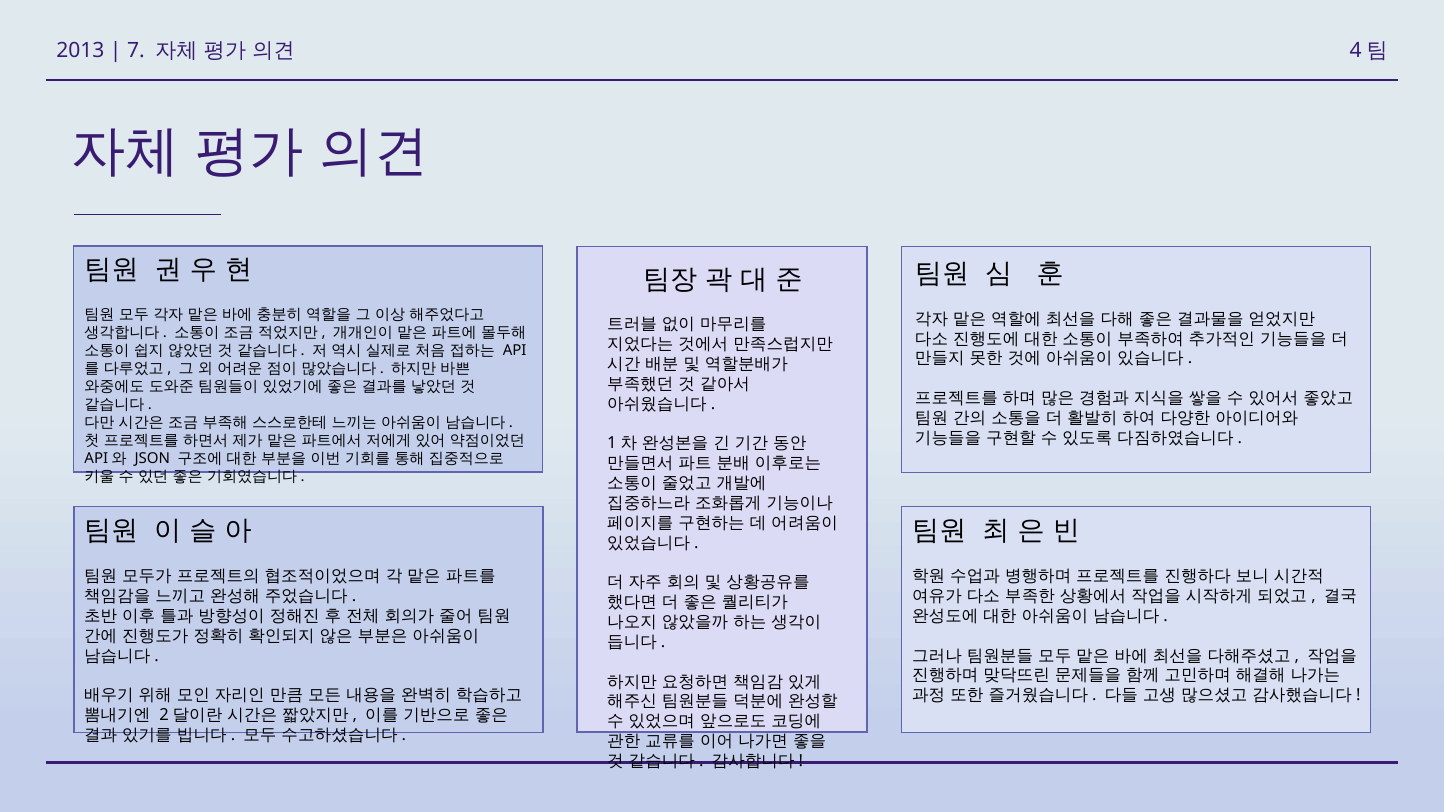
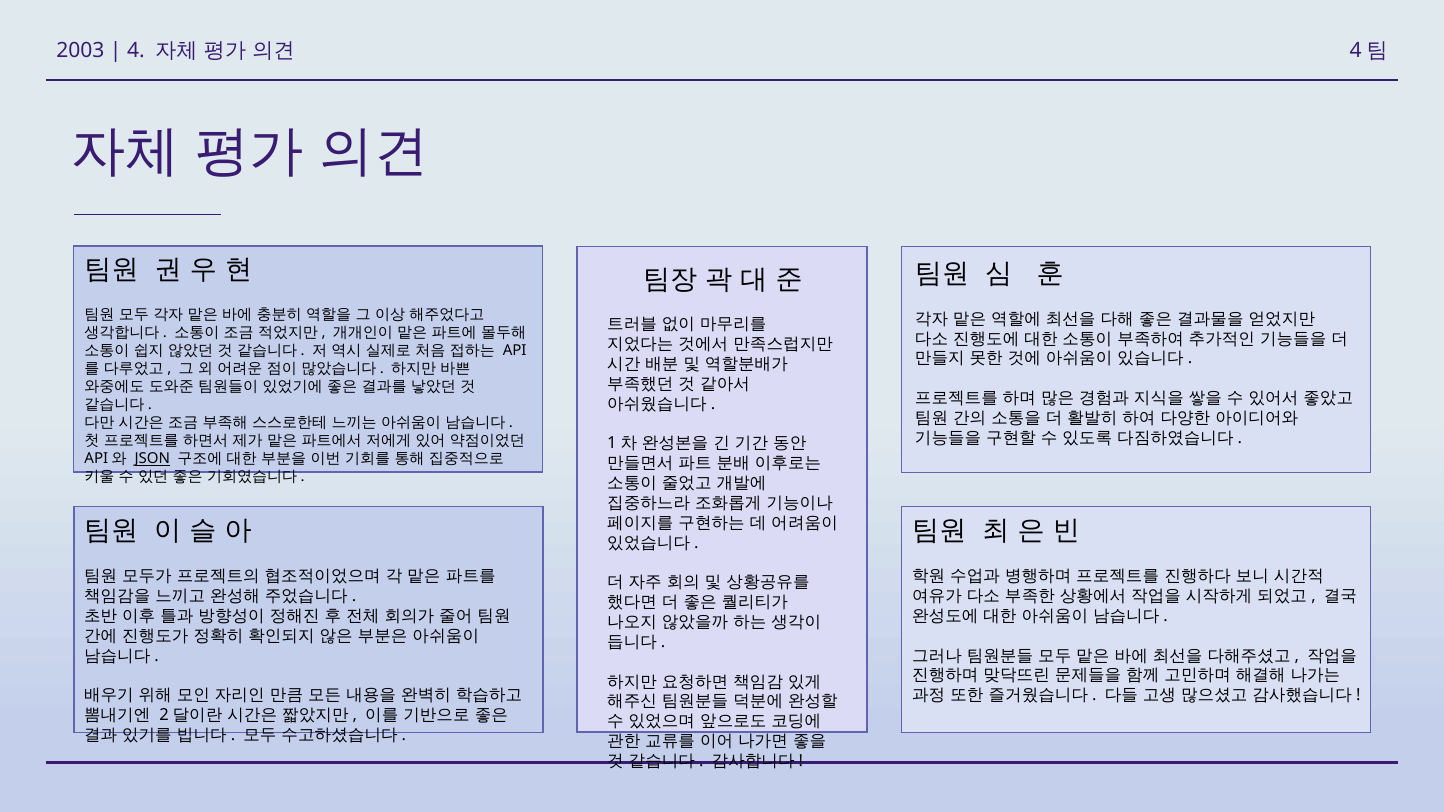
2013: 2013 -> 2003 (80, 51)
7: 7 -> 4 (136, 51)
JSON underline: none -> present (152, 459)
